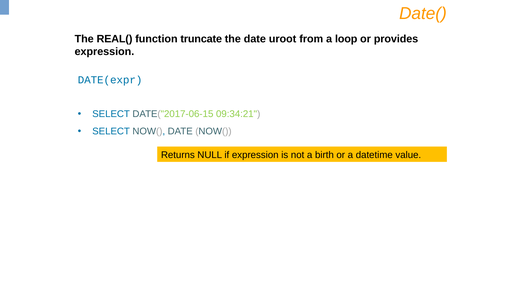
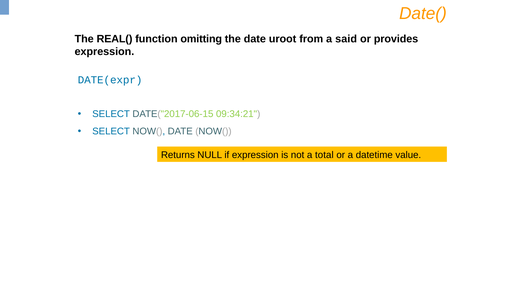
truncate: truncate -> omitting (201, 39)
loop: loop -> said (346, 39)
birth: birth -> total (324, 155)
